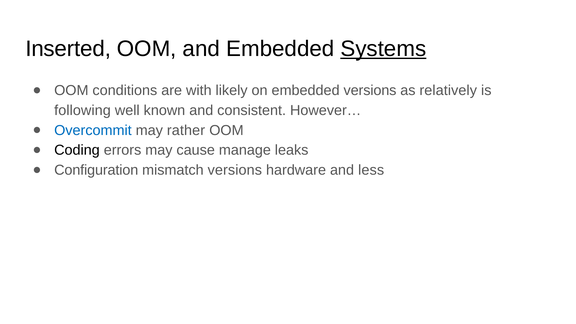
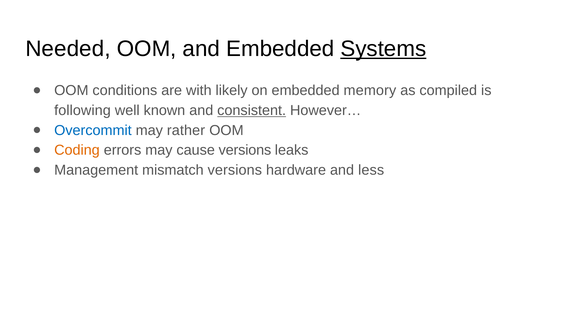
Inserted: Inserted -> Needed (68, 49)
embedded versions: versions -> memory (370, 91)
relatively: relatively -> compiled (448, 91)
consistent underline: none -> present (252, 110)
Coding colour: black -> orange (77, 150)
cause manage: manage -> versions (245, 150)
Configuration: Configuration -> Management (96, 170)
